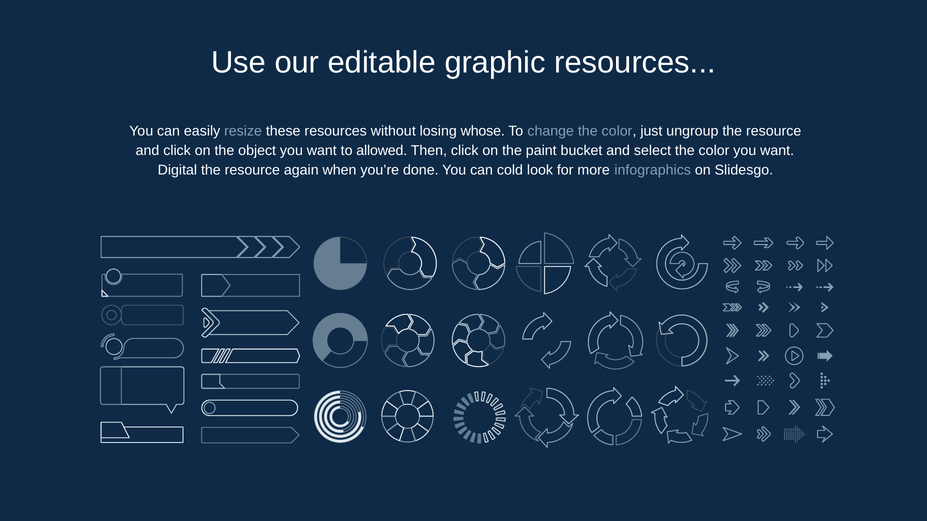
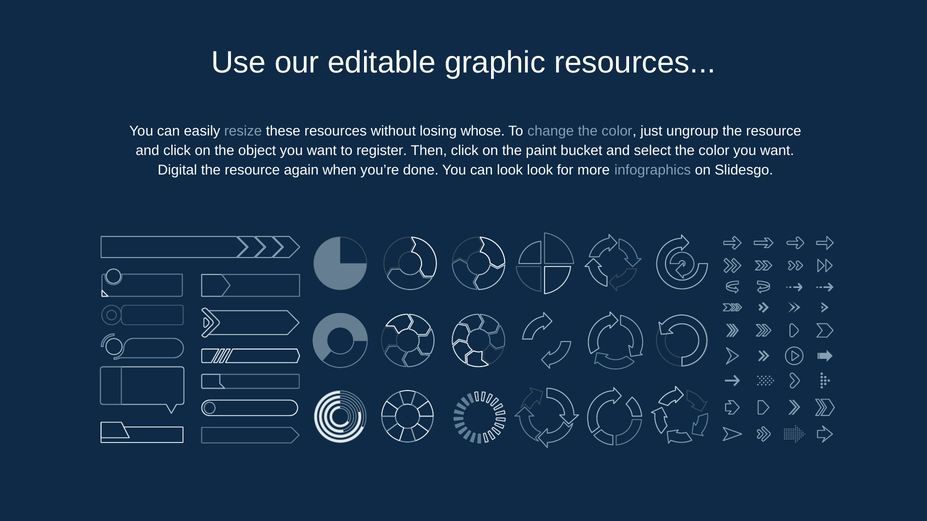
allowed: allowed -> register (382, 151)
can cold: cold -> look (510, 170)
